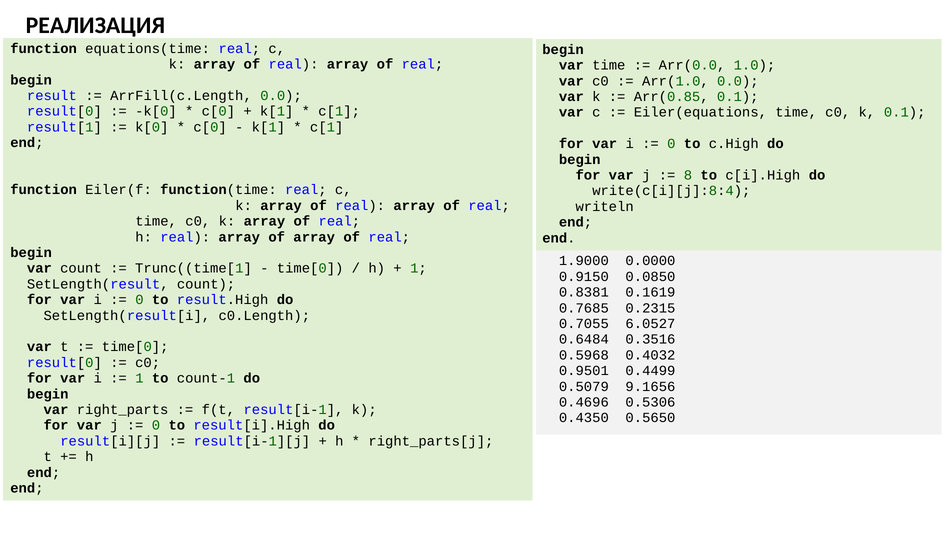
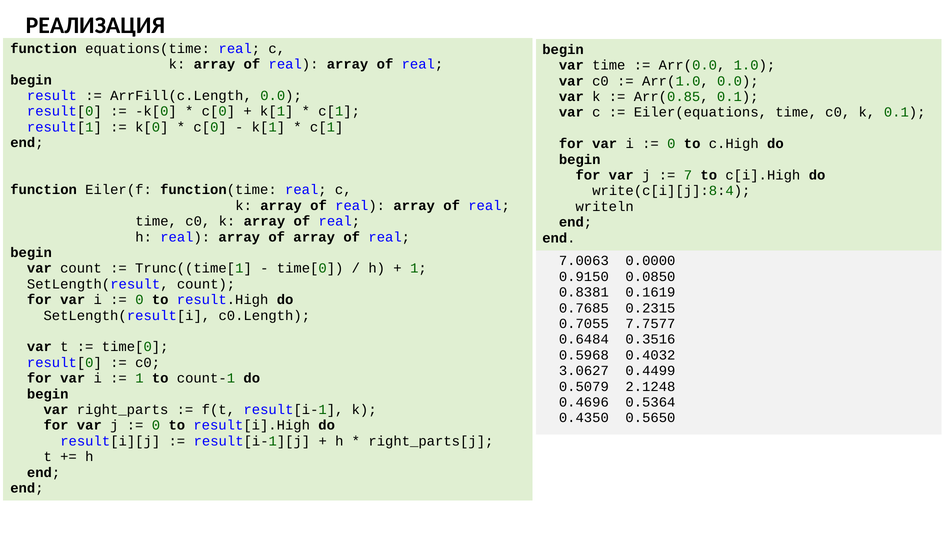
8: 8 -> 7 (688, 175)
1.9000: 1.9000 -> 7.0063 (584, 261)
6.0527: 6.0527 -> 7.7577 (650, 323)
0.9501: 0.9501 -> 3.0627 (584, 370)
9.1656: 9.1656 -> 2.1248 (650, 386)
0.5306: 0.5306 -> 0.5364 (650, 402)
